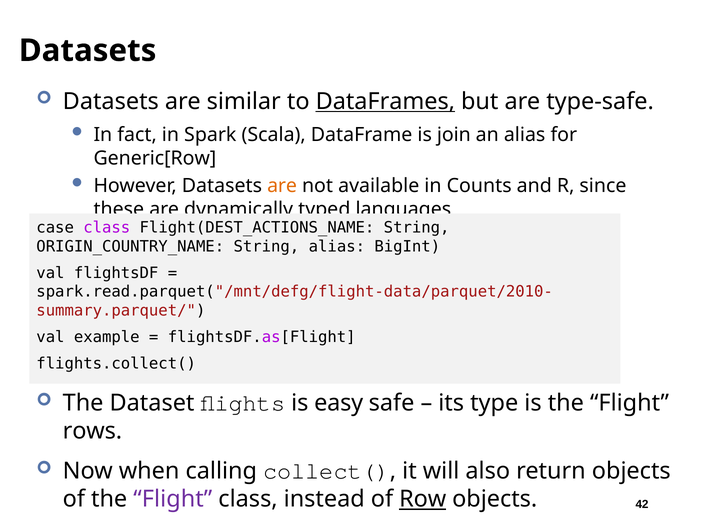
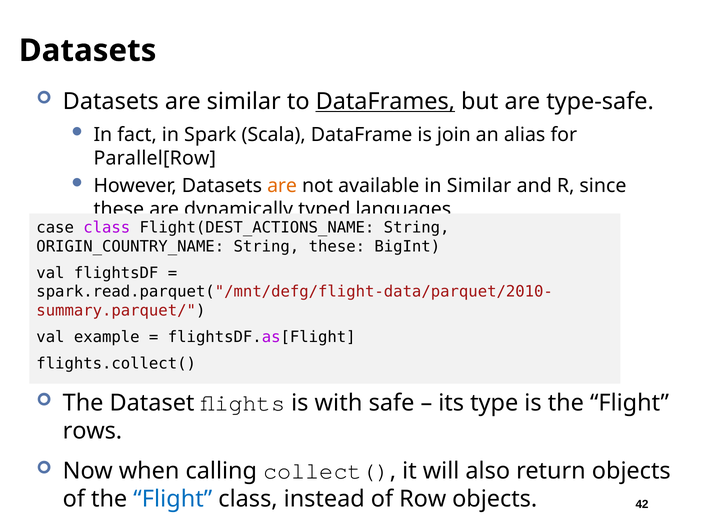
Generic[Row: Generic[Row -> Parallel[Row (155, 158)
in Counts: Counts -> Similar (479, 186)
String alias: alias -> these (337, 246)
easy: easy -> with (338, 403)
Flight colour: purple -> blue (173, 499)
Row underline: present -> none (423, 499)
